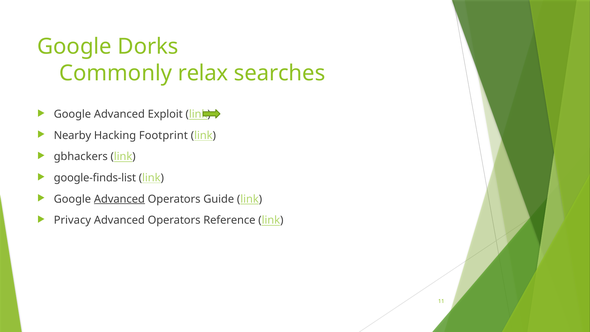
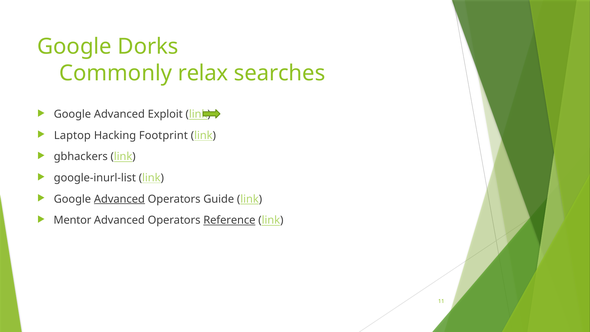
Nearby: Nearby -> Laptop (72, 135)
google-finds-list: google-finds-list -> google-inurl-list (95, 178)
Privacy: Privacy -> Mentor (72, 220)
Reference underline: none -> present (229, 220)
